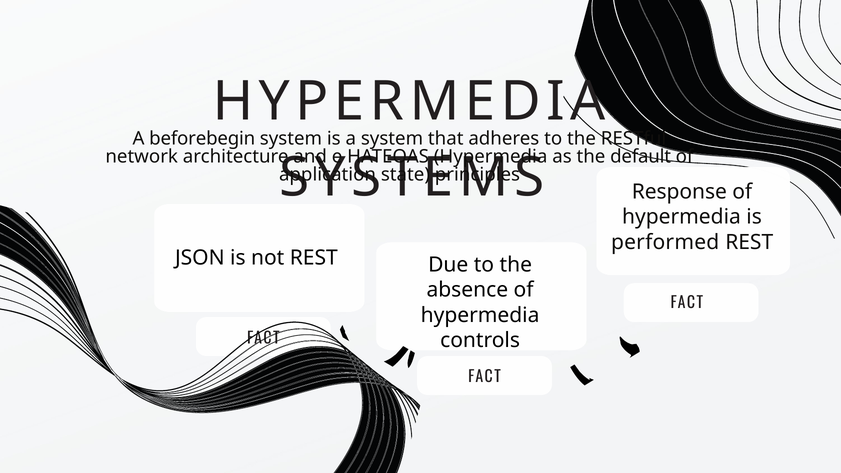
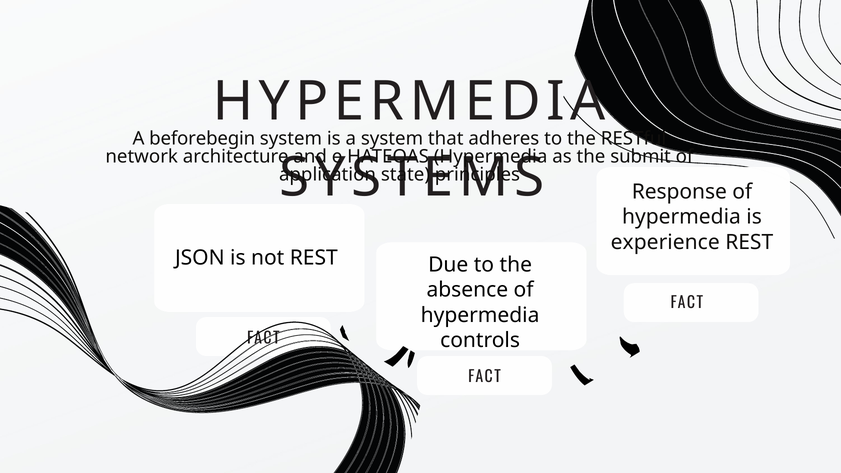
default: default -> submit (641, 157)
performed: performed -> experience (665, 242)
